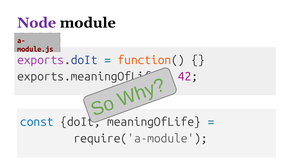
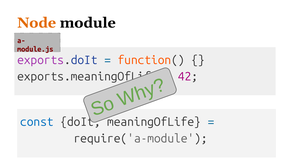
Node colour: purple -> orange (37, 23)
